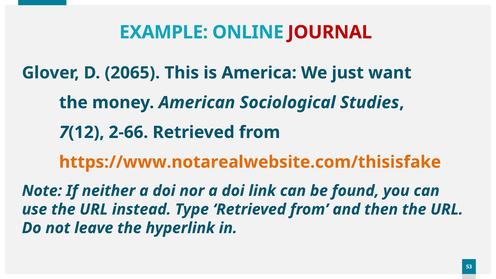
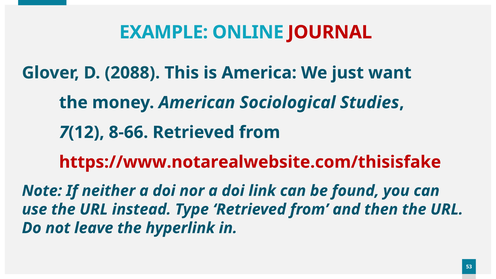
2065: 2065 -> 2088 (132, 73)
2-66: 2-66 -> 8-66 (128, 132)
https://www.notarealwebsite.com/thisisfake colour: orange -> red (250, 162)
